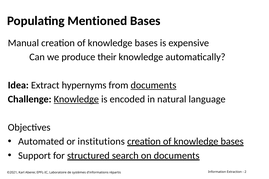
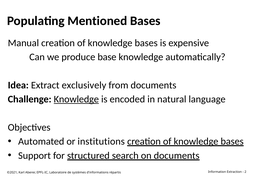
their: their -> base (107, 57)
hypernyms: hypernyms -> exclusively (84, 85)
documents underline: present -> none (153, 85)
